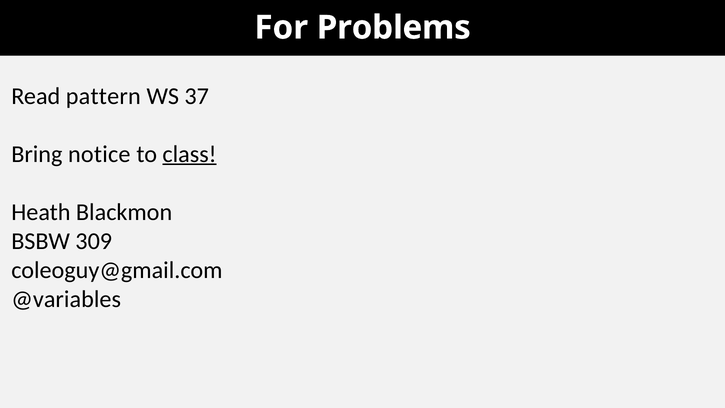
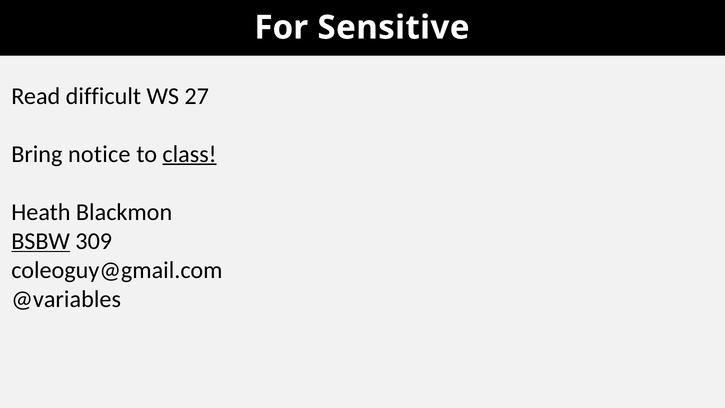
Problems: Problems -> Sensitive (393, 28)
pattern: pattern -> difficult (103, 96)
37: 37 -> 27 (197, 96)
BSBW underline: none -> present (41, 241)
